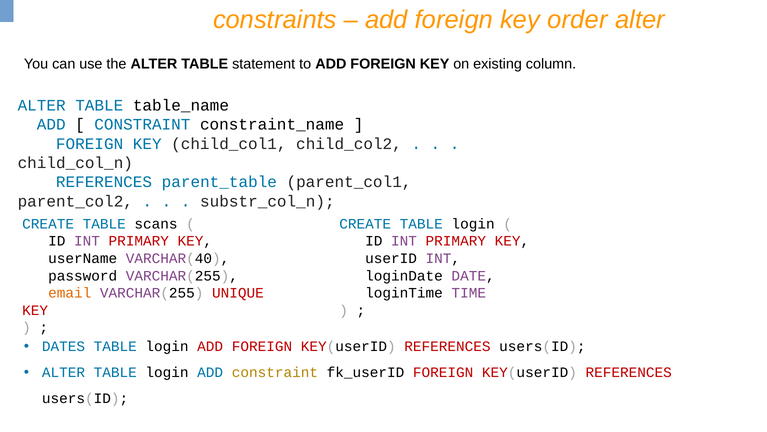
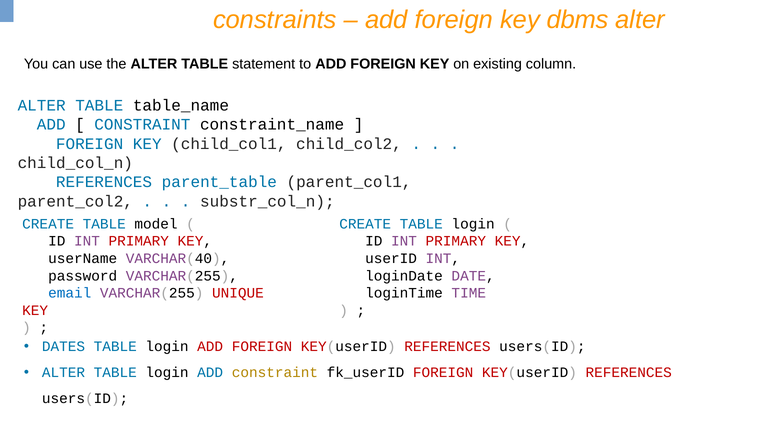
order: order -> dbms (578, 20)
scans: scans -> model (156, 224)
email colour: orange -> blue (70, 293)
